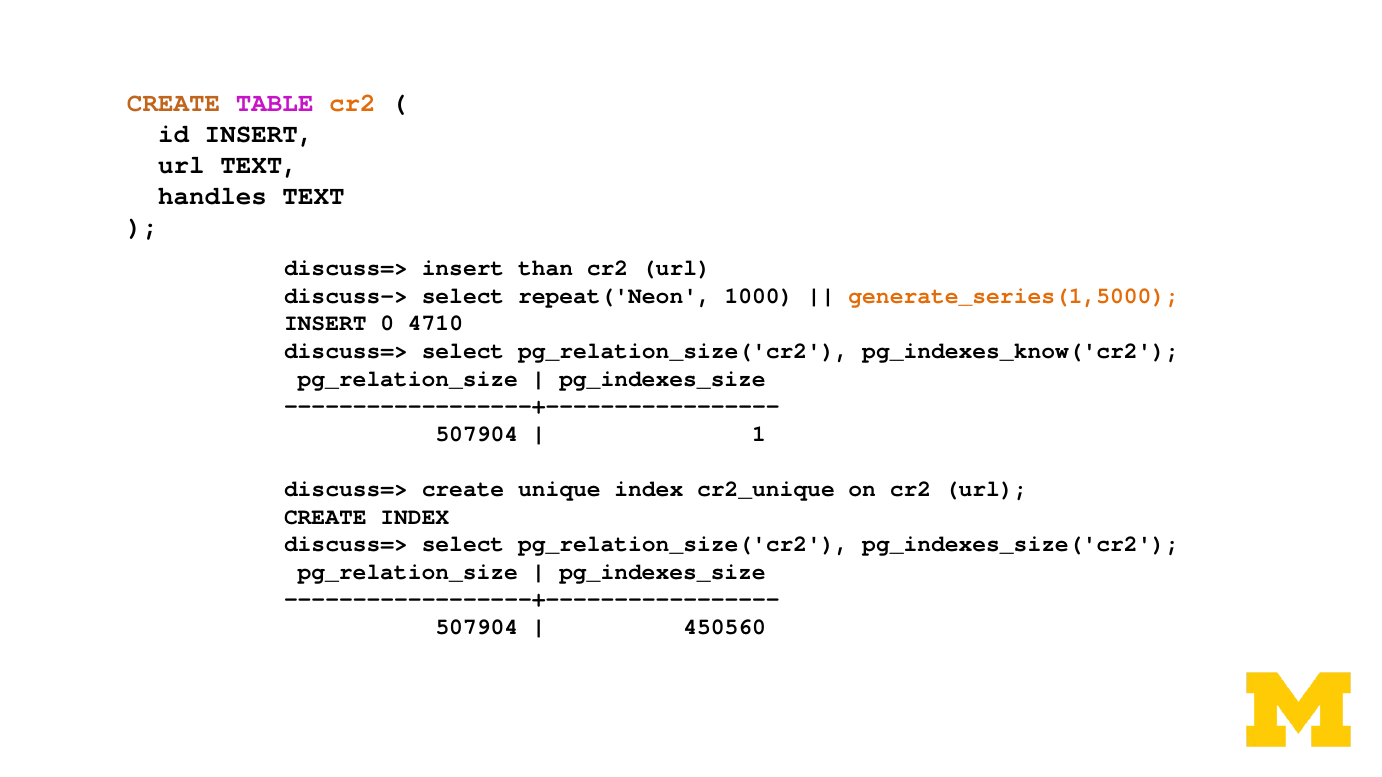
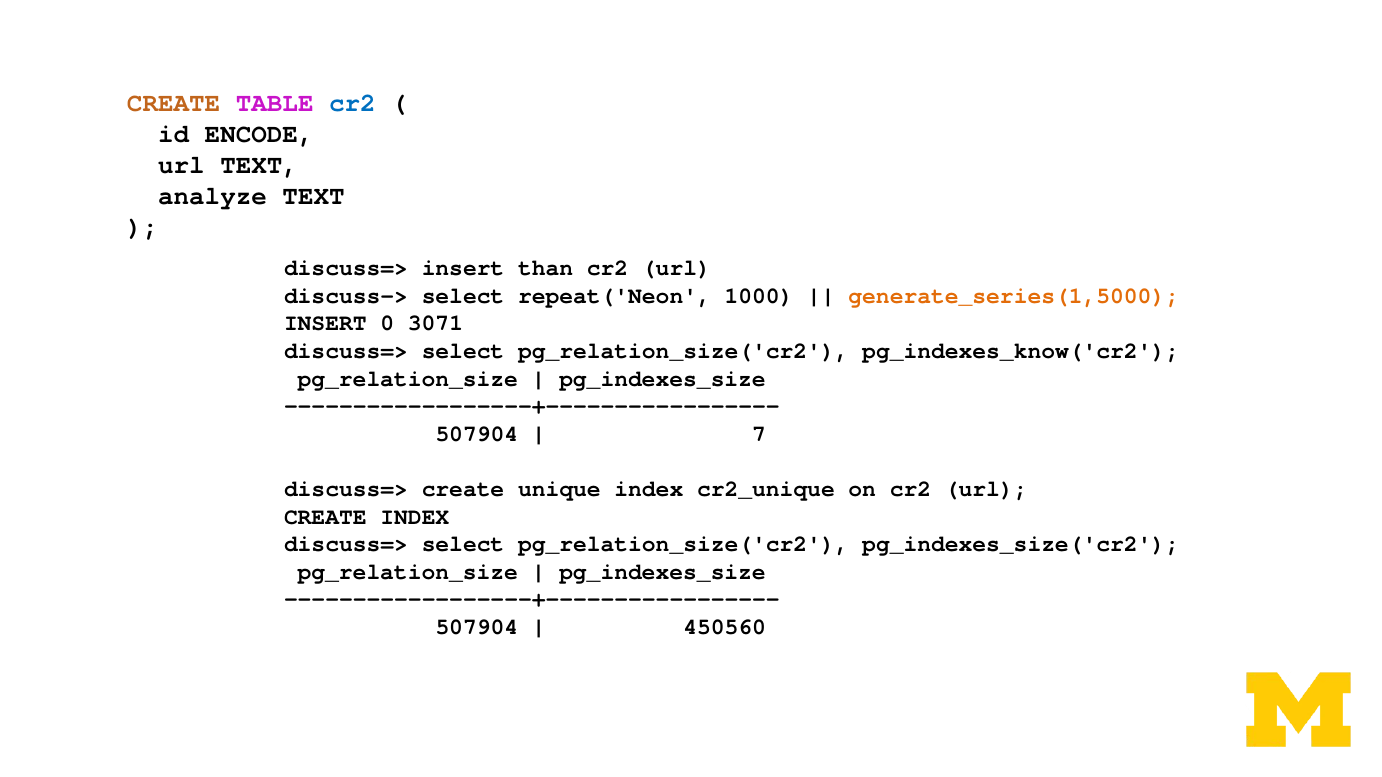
cr2 colour: orange -> blue (352, 103)
id INSERT: INSERT -> ENCODE (259, 134)
handles: handles -> analyze (213, 196)
4710: 4710 -> 3071 (436, 323)
1: 1 -> 7 (759, 434)
